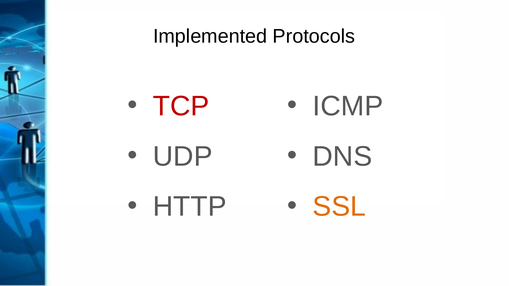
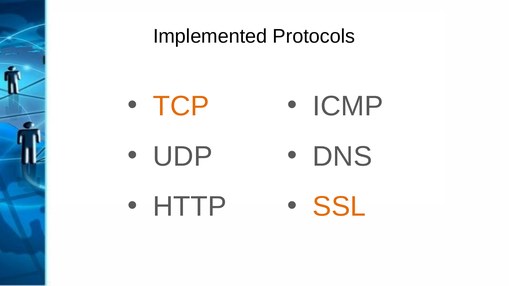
TCP colour: red -> orange (181, 106)
